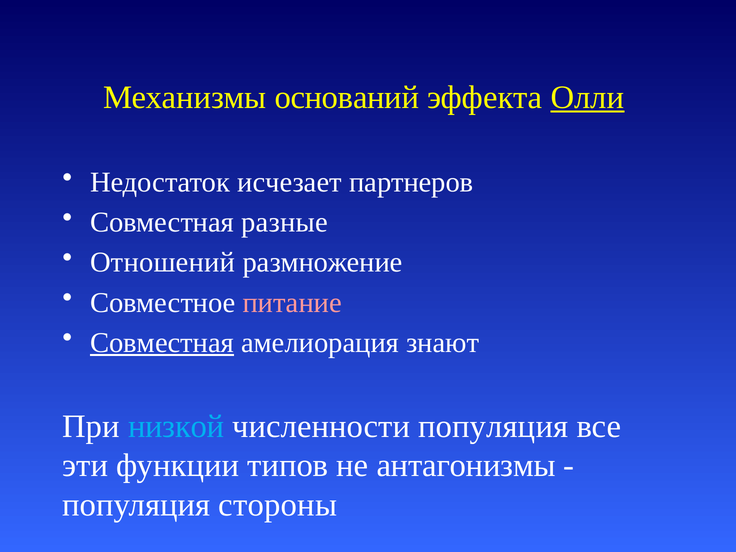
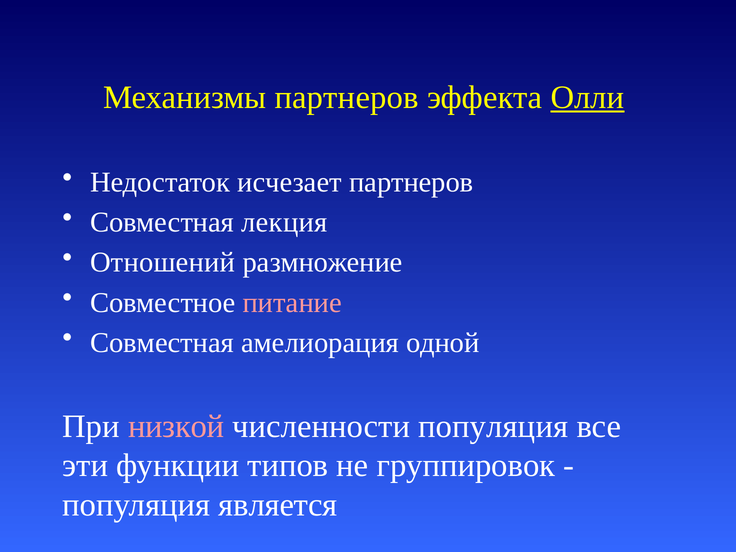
Механизмы оснований: оснований -> партнеров (347, 97)
разные: разные -> лекция (284, 222)
Совместная underline: present -> none (162, 343)
знают: знают -> одной (443, 343)
низкой colour: light blue -> pink (176, 426)
антагонизмы: антагонизмы -> группировок (466, 466)
стороны: стороны -> является (278, 505)
